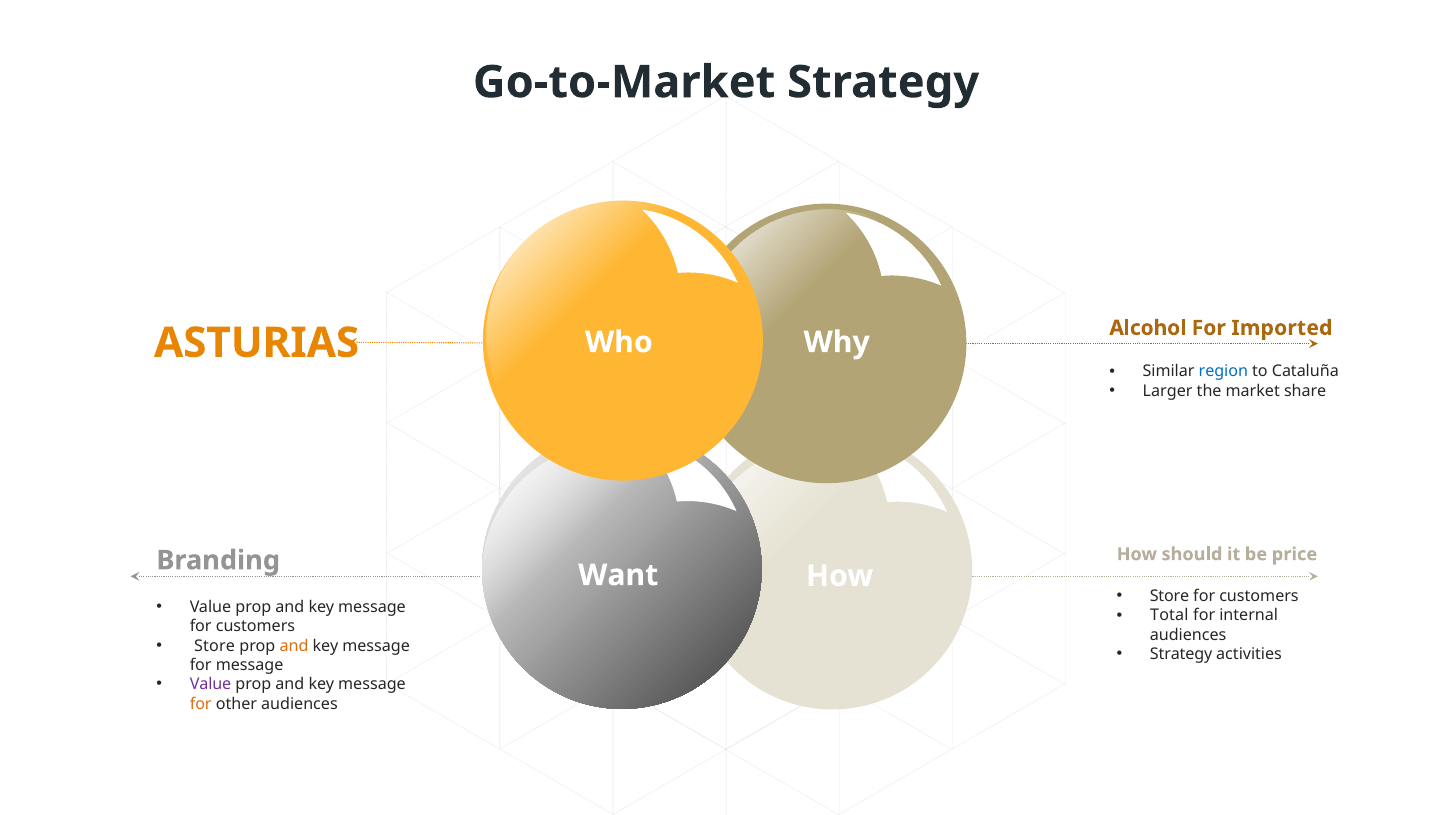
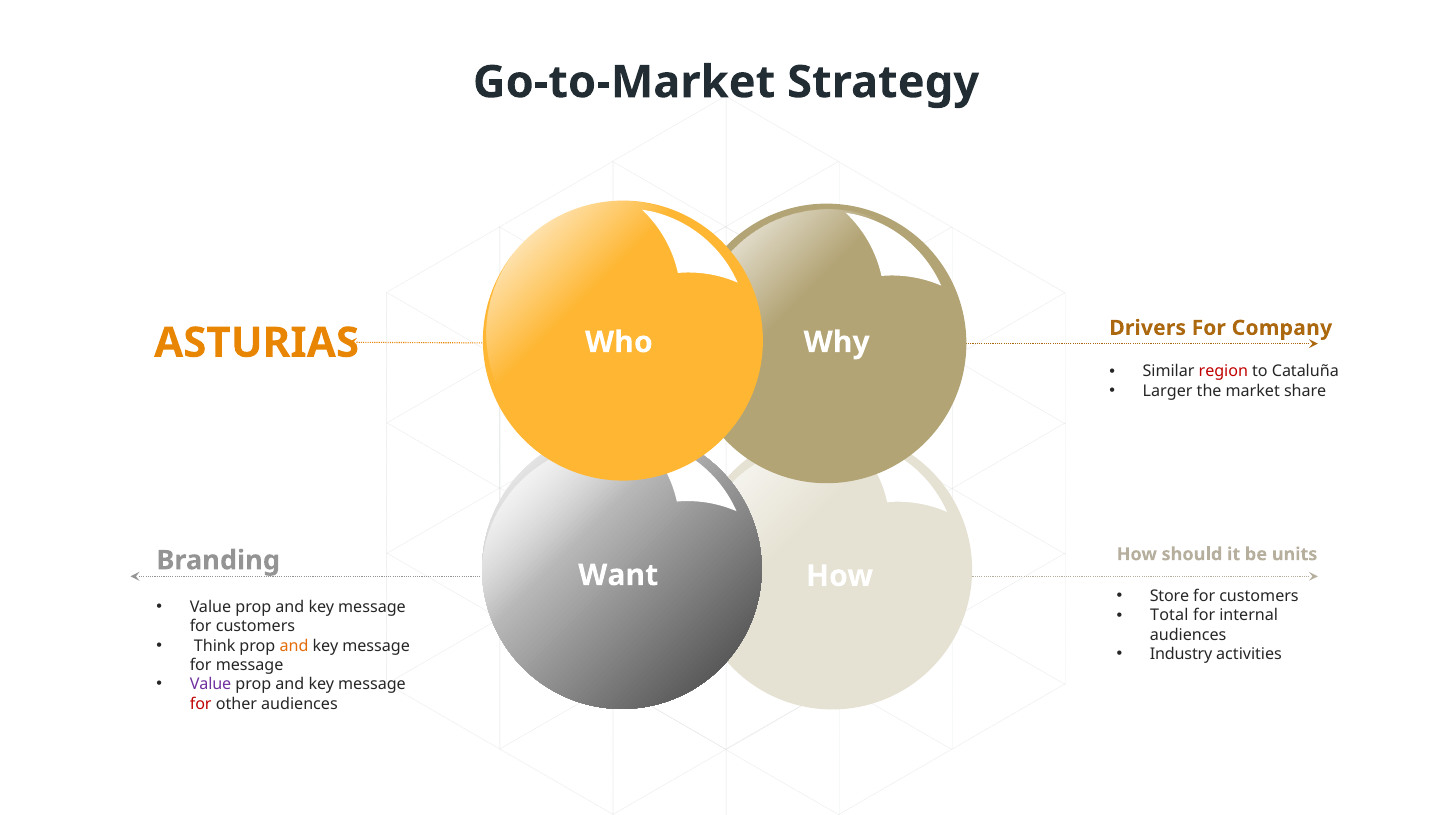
Alcohol: Alcohol -> Drivers (1148, 328)
Imported: Imported -> Company (1282, 328)
region colour: blue -> red (1223, 372)
price: price -> units (1295, 554)
Store: Store -> Think (215, 646)
Strategy: Strategy -> Industry (1181, 654)
for colour: orange -> red (201, 704)
